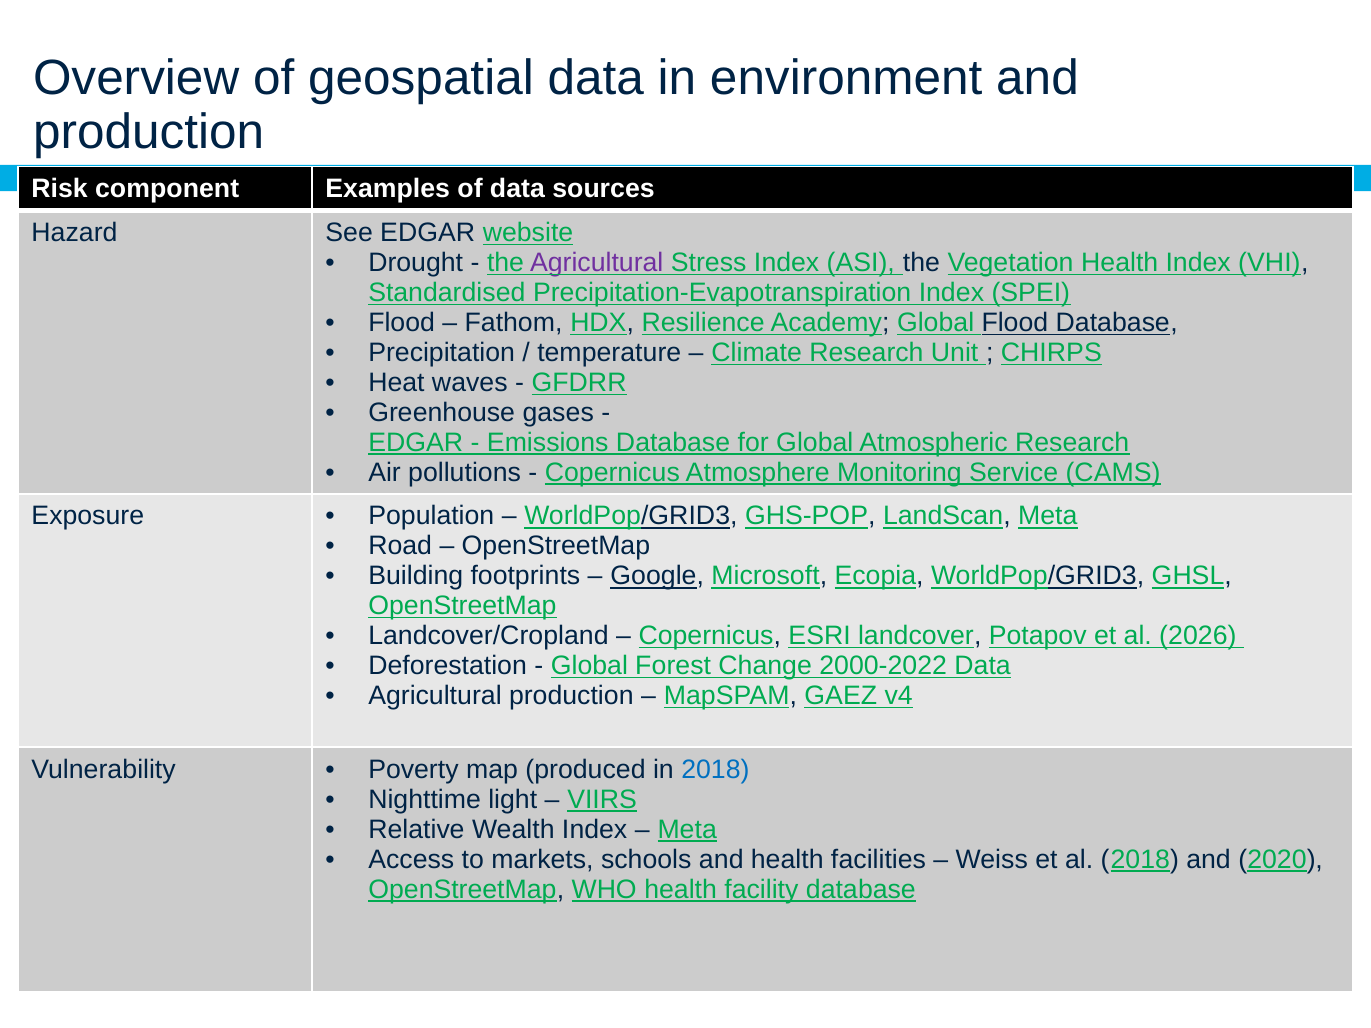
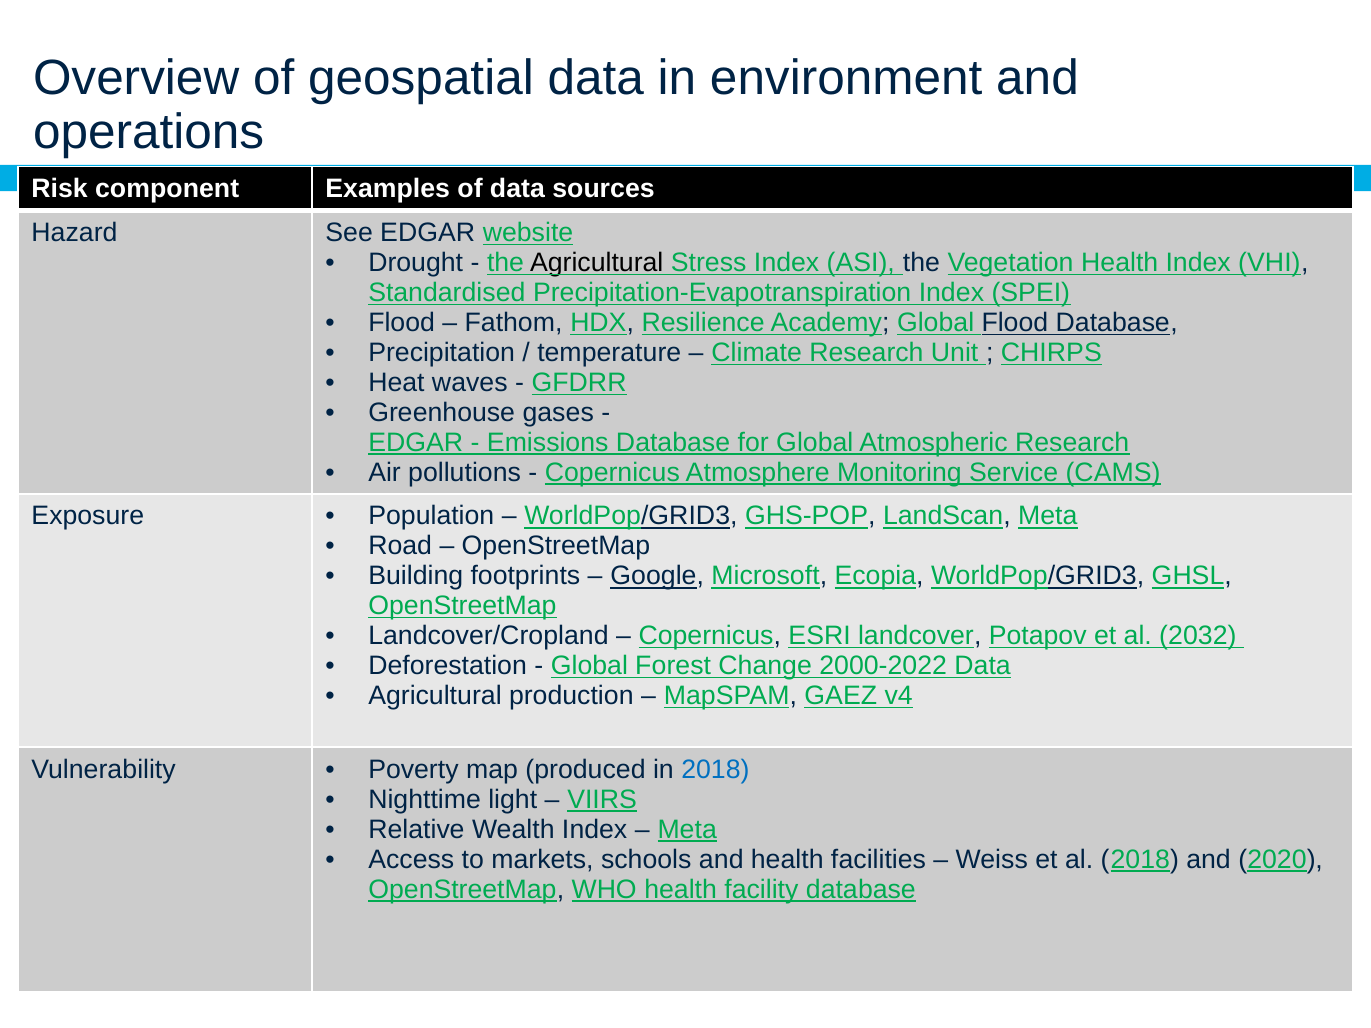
production: production -> operations (149, 132)
Agricultural colour: purple -> black (597, 263)
2026: 2026 -> 2032 (1198, 636)
